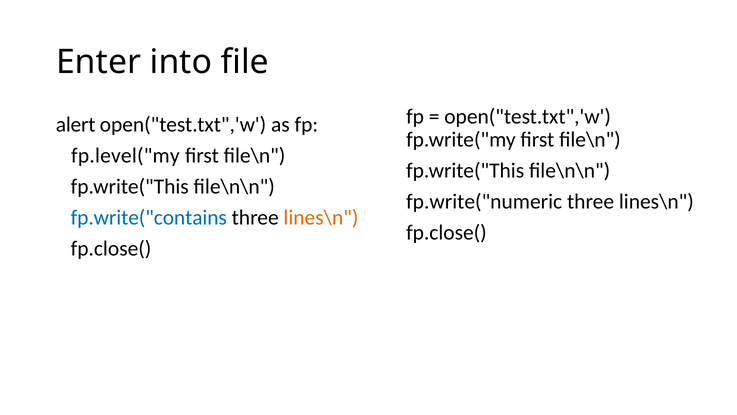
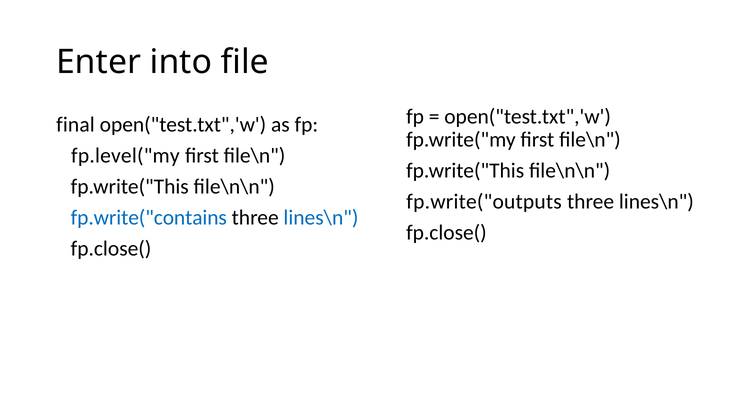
alert: alert -> final (75, 125)
fp.write("numeric: fp.write("numeric -> fp.write("outputs (484, 201)
lines\n colour: orange -> blue (321, 217)
